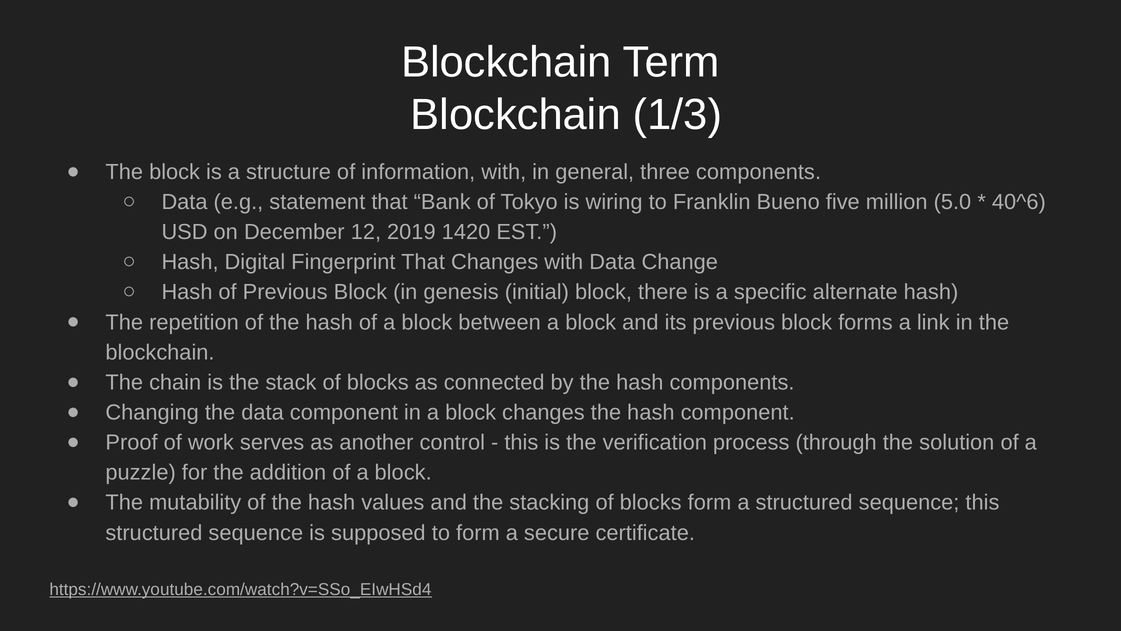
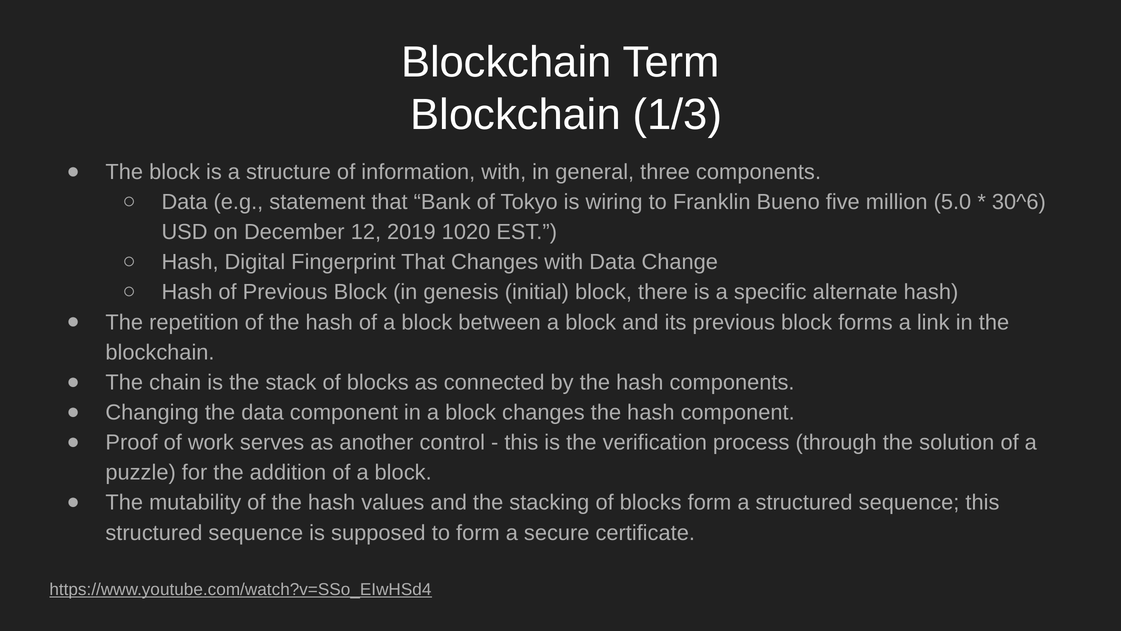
40^6: 40^6 -> 30^6 (1019, 202)
1420: 1420 -> 1020 (466, 232)
